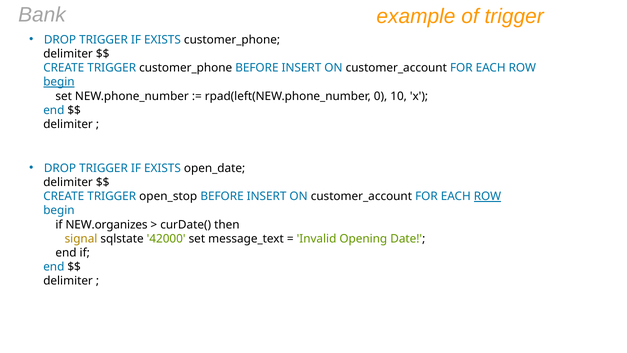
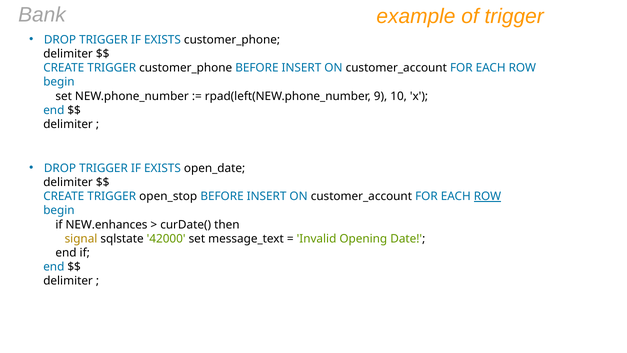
begin underline: present -> none (59, 82)
0: 0 -> 9 (381, 96)
NEW.organizes: NEW.organizes -> NEW.enhances (107, 224)
